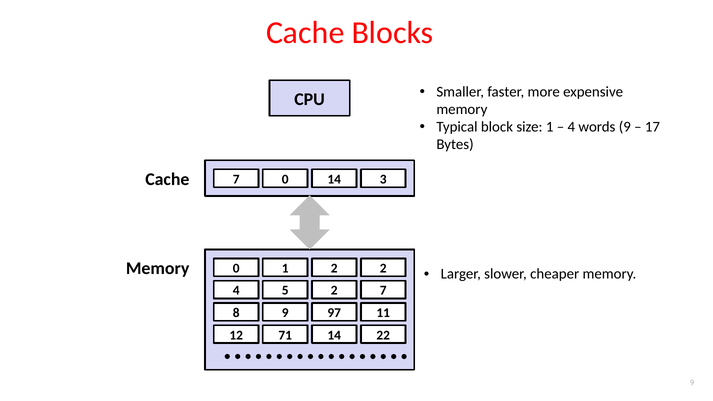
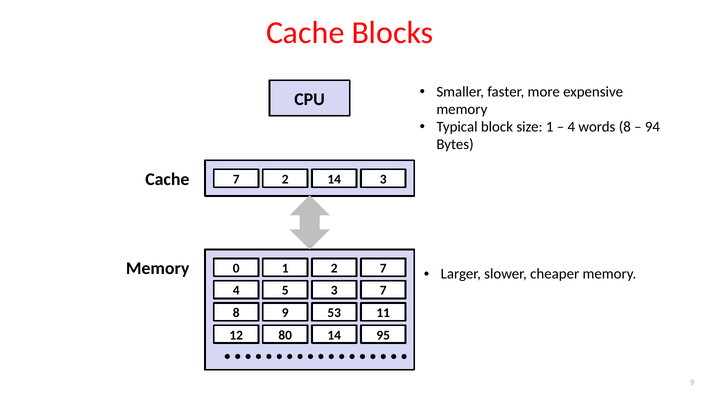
words 9: 9 -> 8 (625, 127)
17: 17 -> 94 (652, 127)
7 0: 0 -> 2 (285, 179)
2 2: 2 -> 7 (383, 268)
5 2: 2 -> 3 (334, 291)
97: 97 -> 53 (334, 313)
71: 71 -> 80 (285, 335)
22: 22 -> 95 (383, 335)
